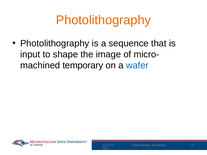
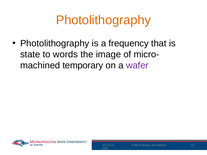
sequence: sequence -> frequency (129, 43)
input: input -> state (30, 54)
shape: shape -> words (65, 54)
wafer colour: blue -> purple (137, 66)
